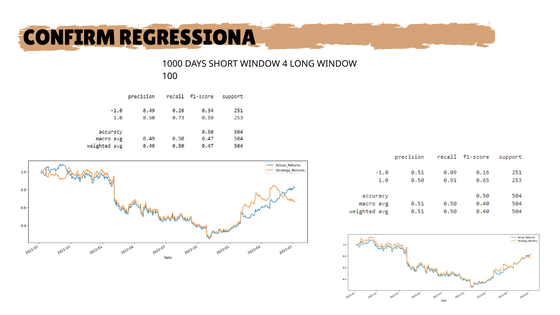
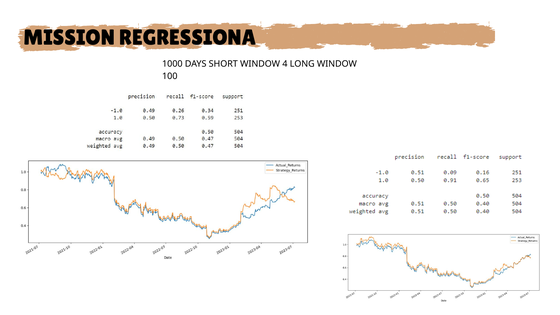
CONFIRM: CONFIRM -> MISSION (69, 38)
